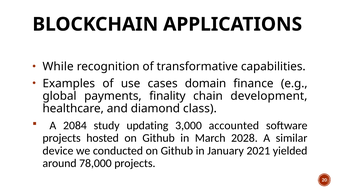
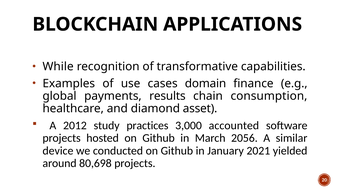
finality: finality -> results (167, 96)
development: development -> consumption (269, 96)
class: class -> asset (200, 109)
2084: 2084 -> 2012 (75, 126)
updating: updating -> practices (147, 126)
2028: 2028 -> 2056 (244, 138)
78,000: 78,000 -> 80,698 (95, 164)
